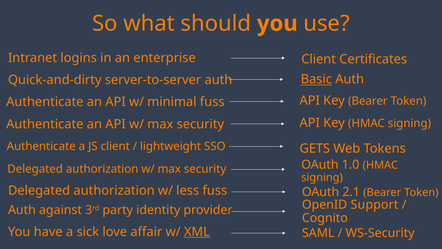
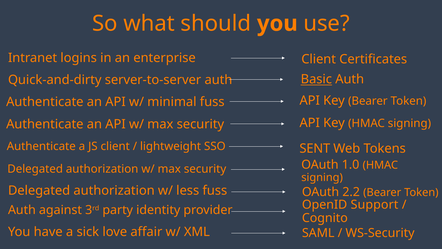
GETS: GETS -> SENT (315, 148)
2.1: 2.1 -> 2.2 (351, 192)
XML underline: present -> none (197, 231)
